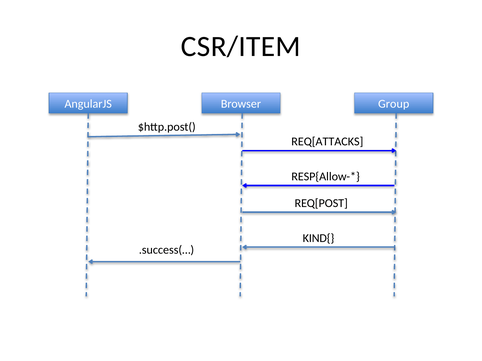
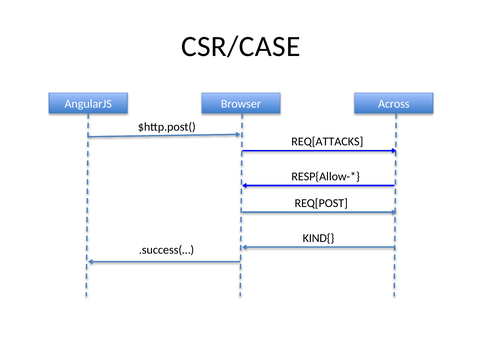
CSR/ITEM: CSR/ITEM -> CSR/CASE (241, 47)
Group: Group -> Across (394, 104)
